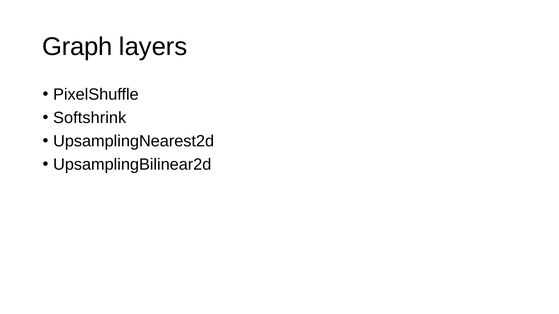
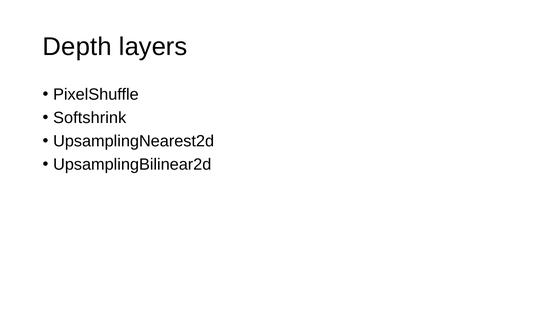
Graph: Graph -> Depth (77, 47)
